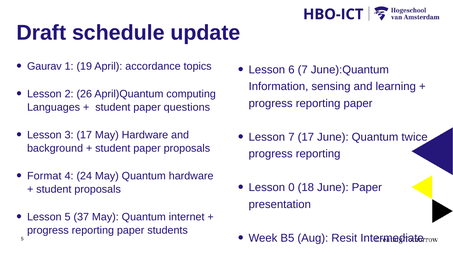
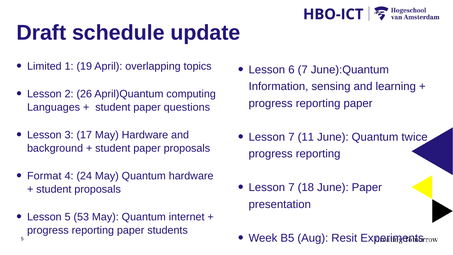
Gaurav: Gaurav -> Limited (44, 66)
accordance: accordance -> overlapping (153, 66)
7 17: 17 -> 11 (306, 137)
0: 0 -> 7 (291, 187)
37: 37 -> 53 (81, 217)
Intermediate: Intermediate -> Experiments (392, 238)
